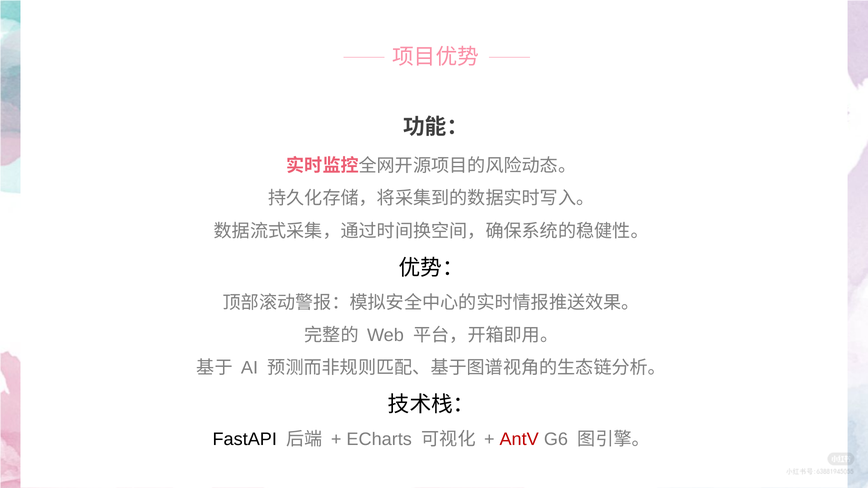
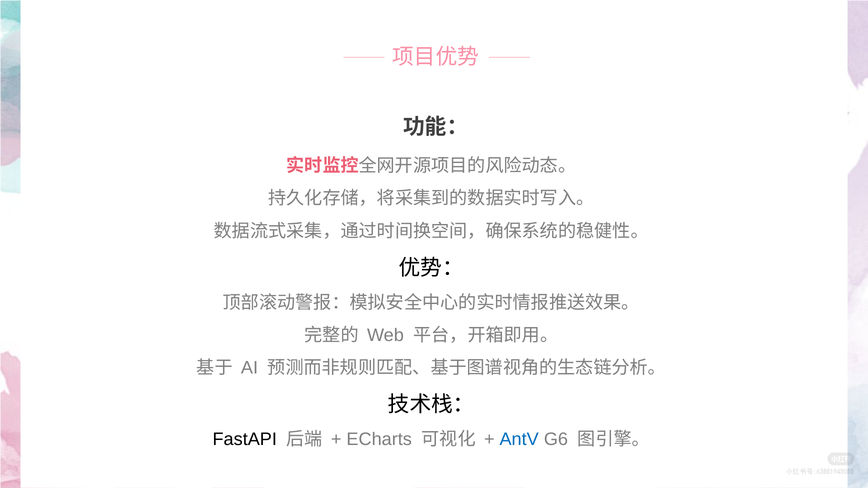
AntV colour: red -> blue (519, 439)
